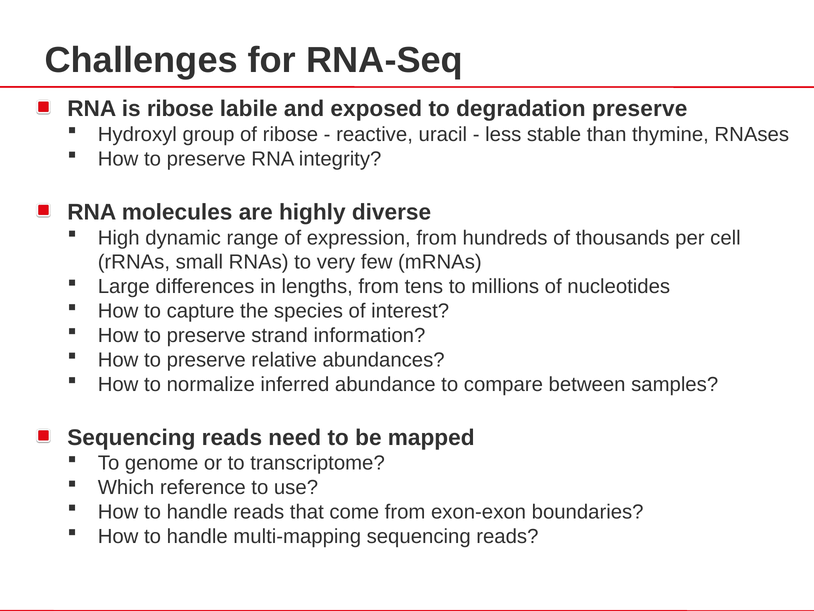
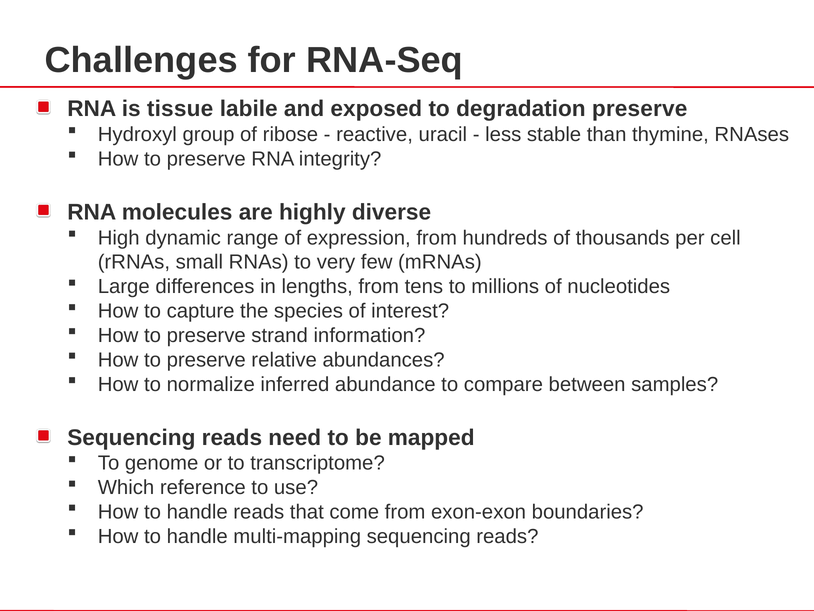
is ribose: ribose -> tissue (180, 109)
